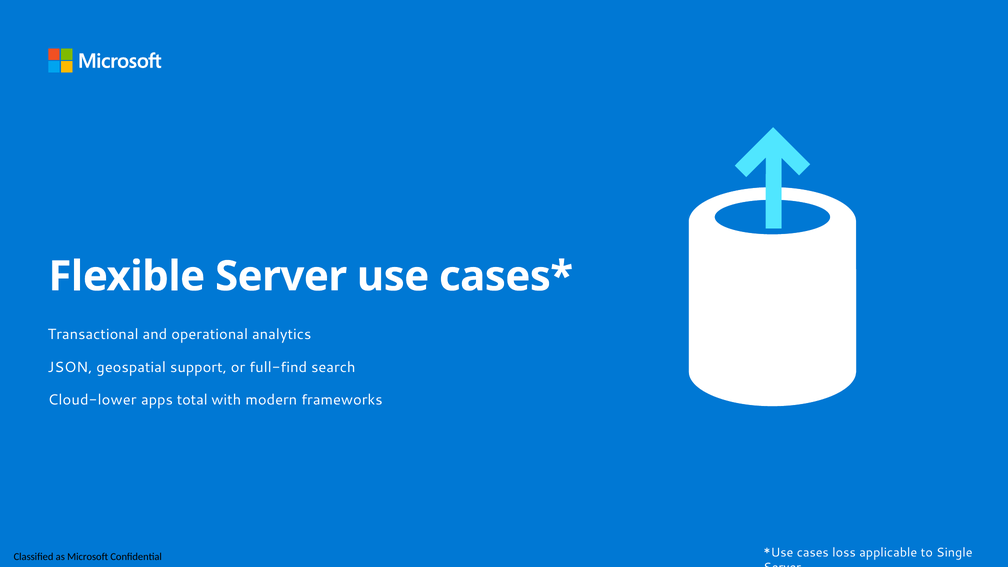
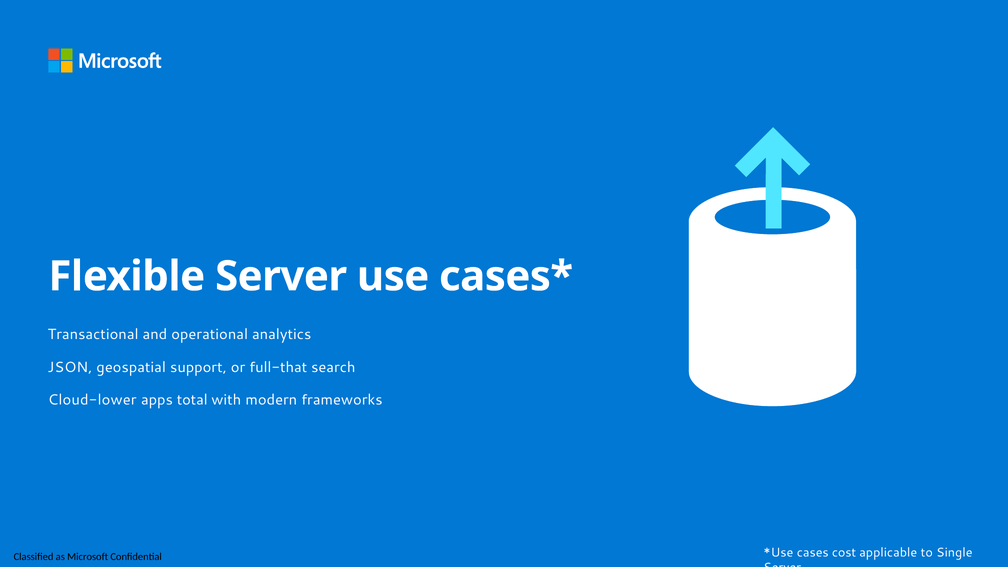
full-find: full-find -> full-that (278, 367)
loss: loss -> cost (844, 553)
